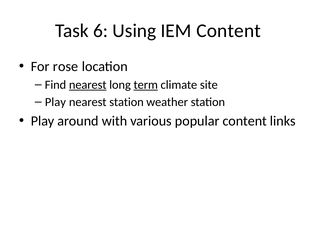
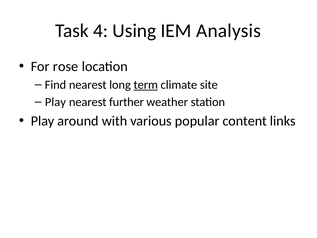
6: 6 -> 4 (101, 31)
IEM Content: Content -> Analysis (229, 31)
nearest underline: present -> none (88, 85)
nearest station: station -> further (126, 102)
